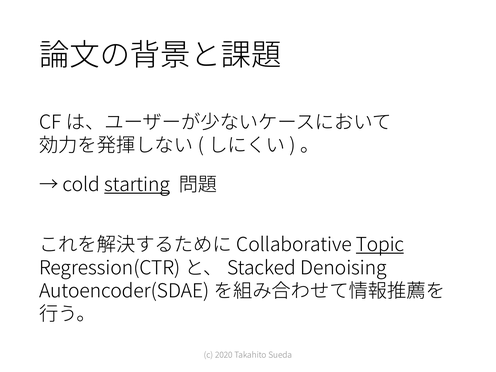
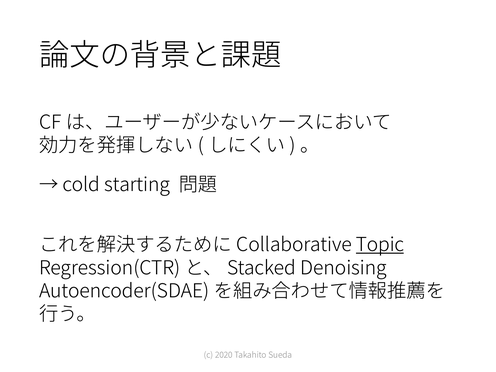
starting underline: present -> none (137, 185)
